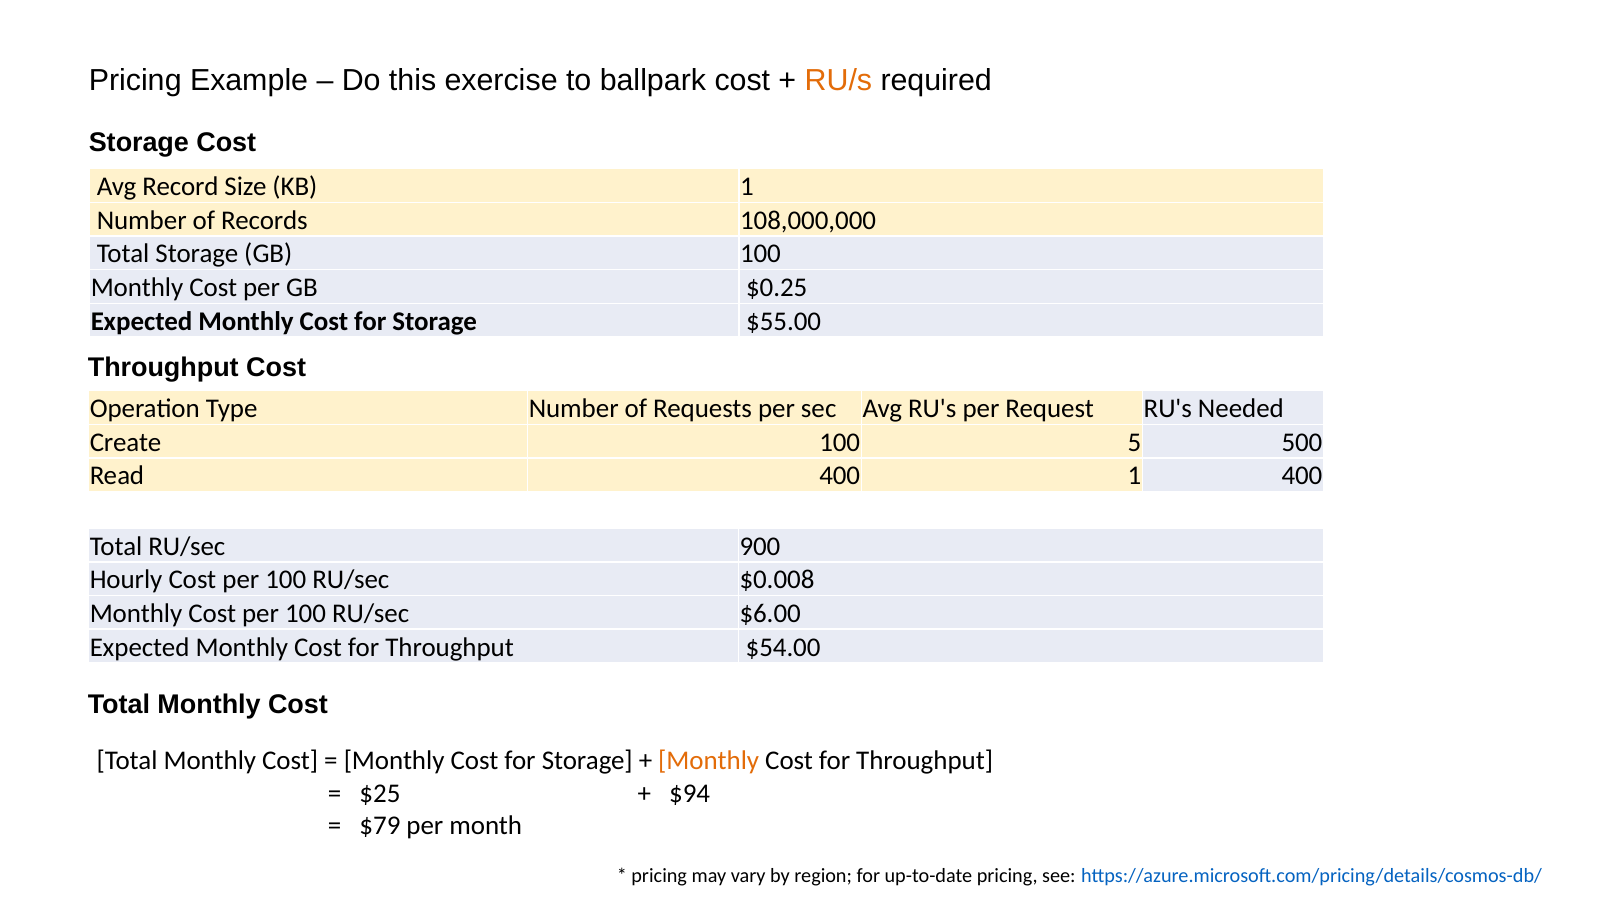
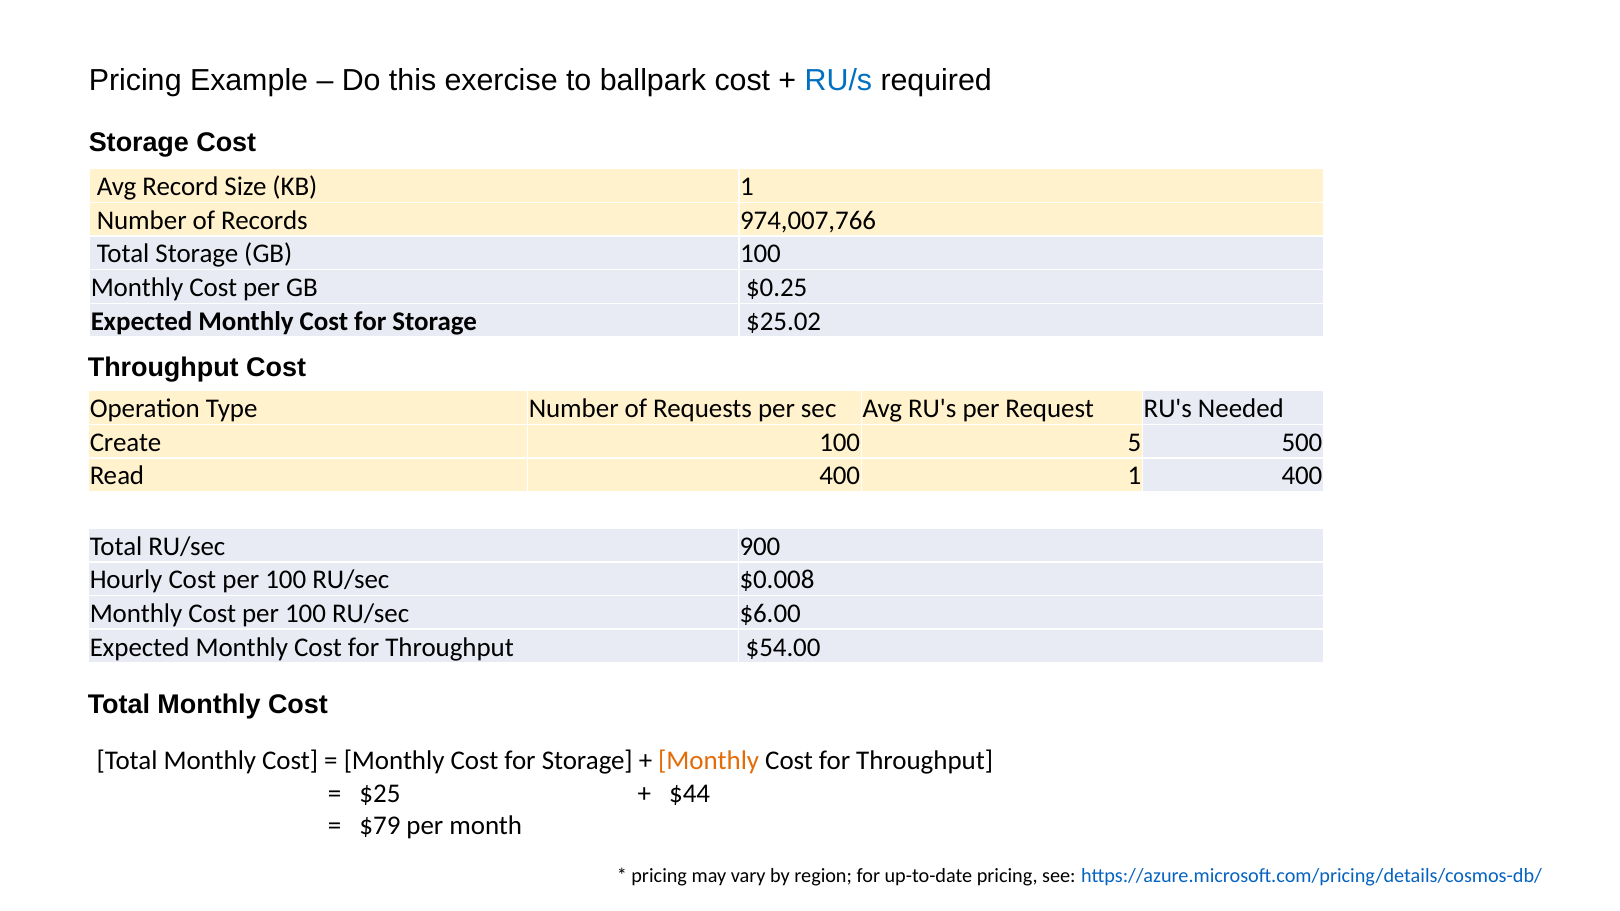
RU/s colour: orange -> blue (838, 81)
108,000,000: 108,000,000 -> 974,007,766 (808, 220)
$55.00: $55.00 -> $25.02 (784, 321)
$94: $94 -> $44 (690, 793)
